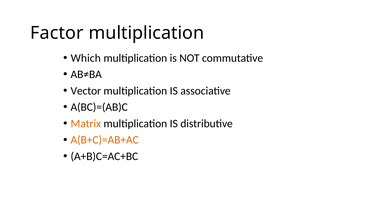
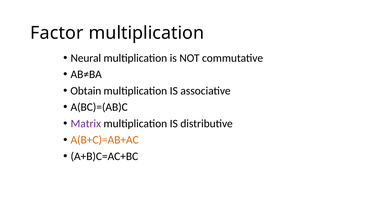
Which: Which -> Neural (86, 58)
Vector: Vector -> Obtain (86, 91)
Matrix colour: orange -> purple (86, 124)
